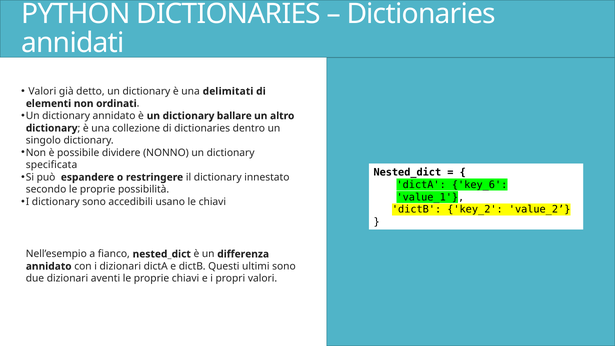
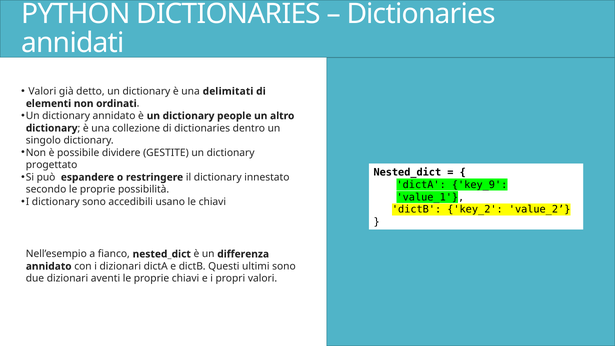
ballare: ballare -> people (234, 116)
NONNO: NONNO -> GESTITE (166, 153)
specificata: specificata -> progettato (52, 165)
key_6: key_6 -> key_9 (480, 185)
